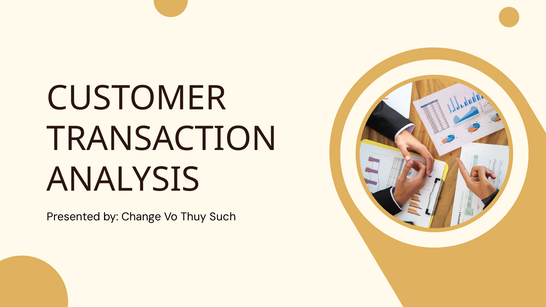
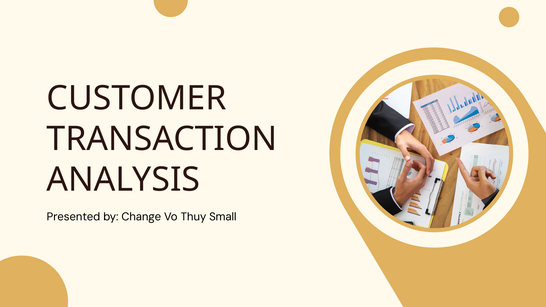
Such: Such -> Small (223, 217)
